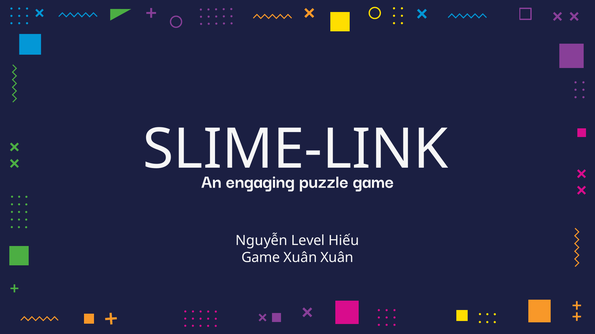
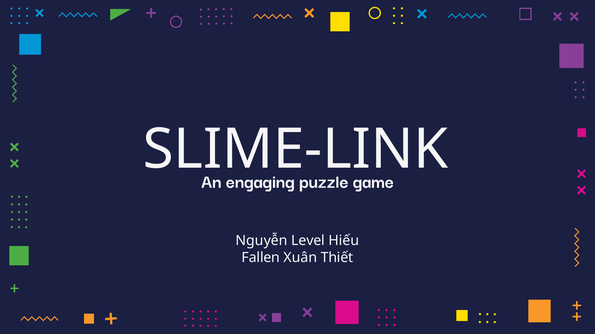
Game: Game -> Fallen (261, 258)
Xuân Xuân: Xuân -> Thiết (337, 258)
